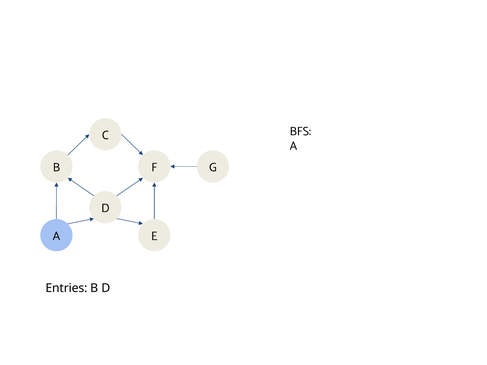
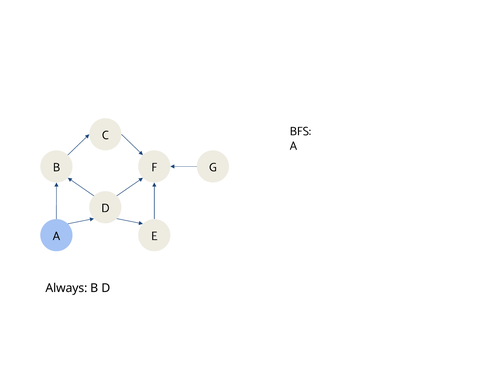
Entries: Entries -> Always (66, 288)
